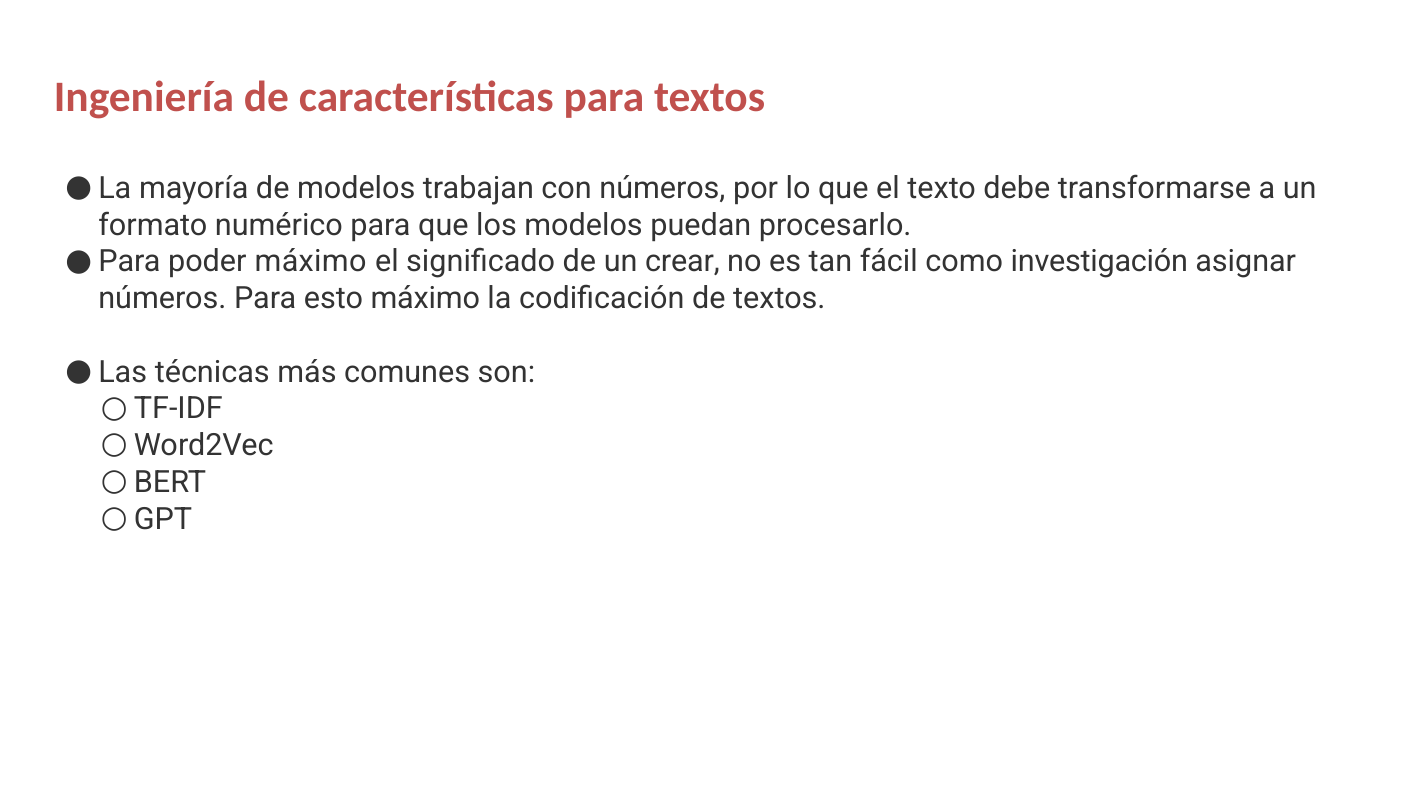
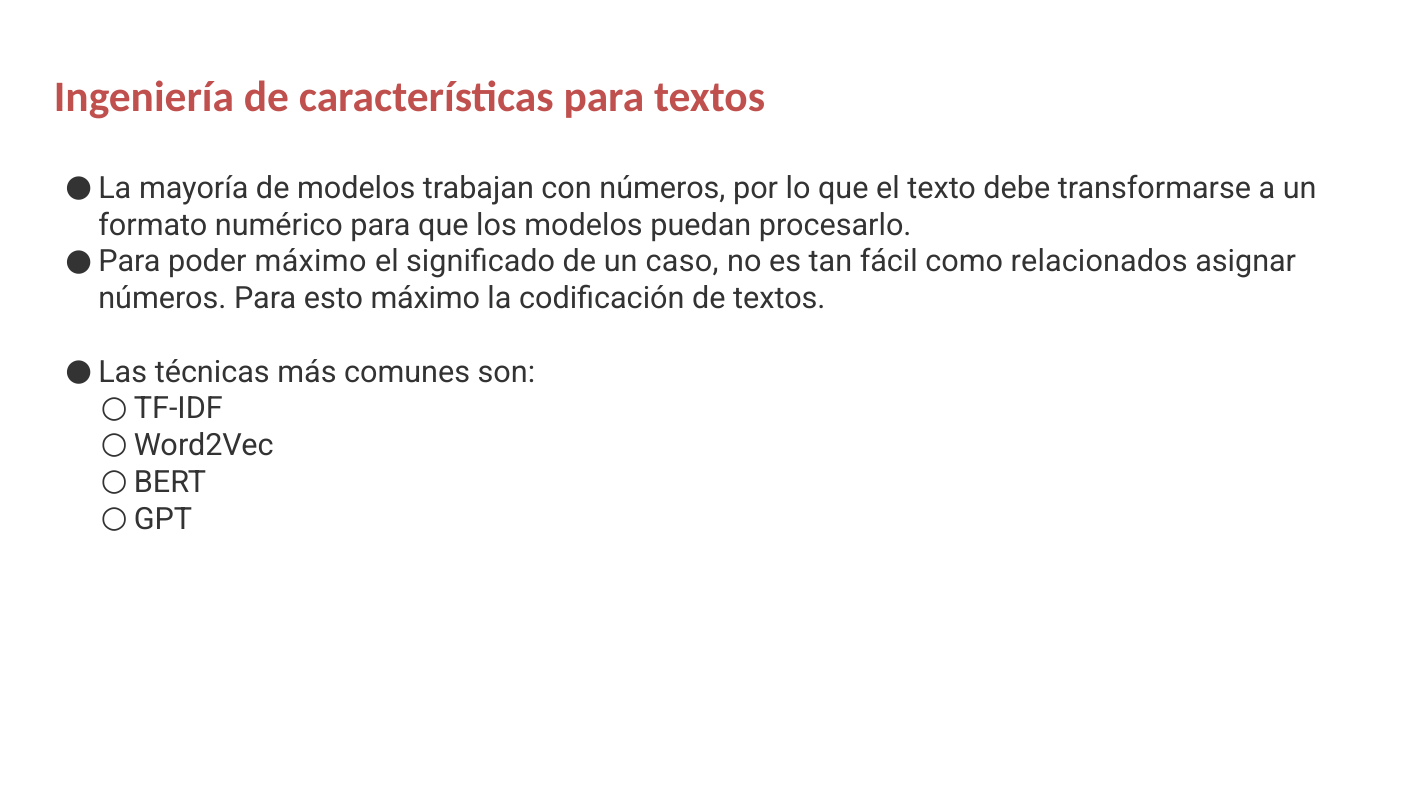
crear: crear -> caso (682, 262)
investigación: investigación -> relacionados (1099, 262)
